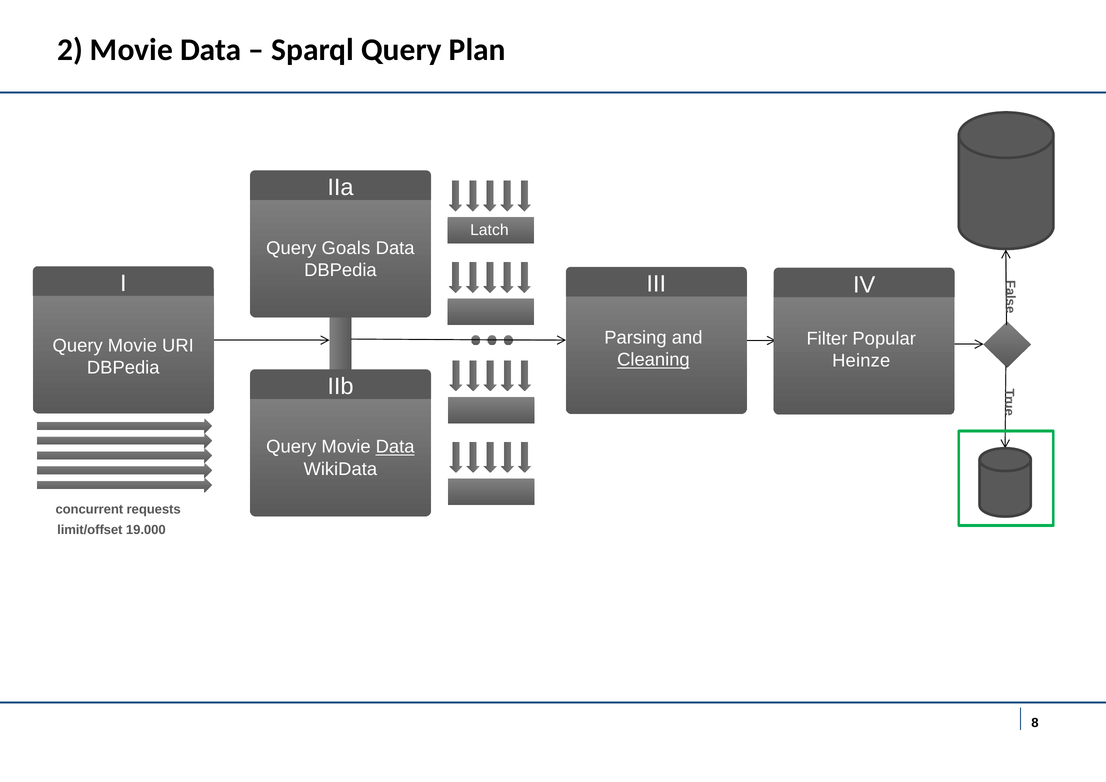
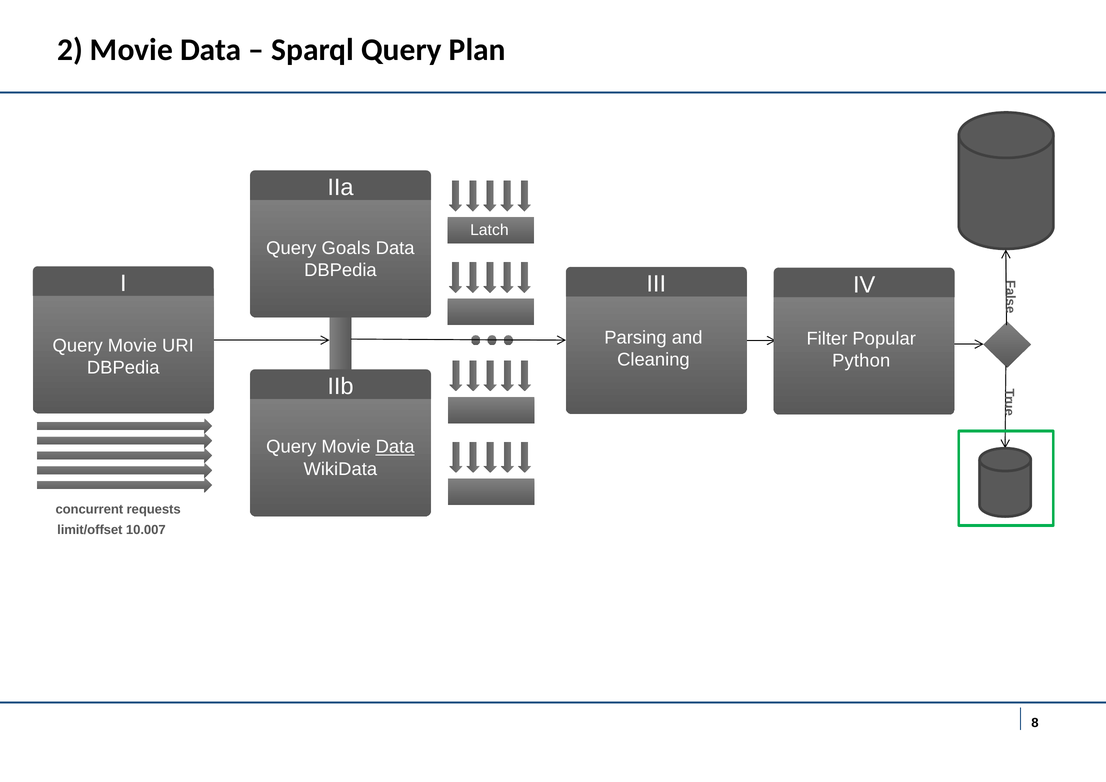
Cleaning underline: present -> none (653, 360)
Heinze: Heinze -> Python (861, 361)
19.000: 19.000 -> 10.007 (146, 530)
